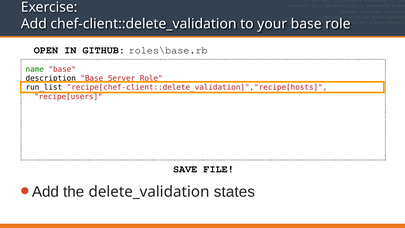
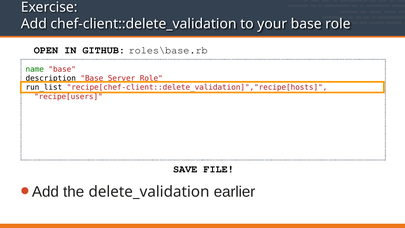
states: states -> earlier (235, 192)
